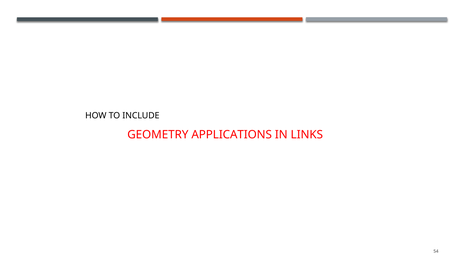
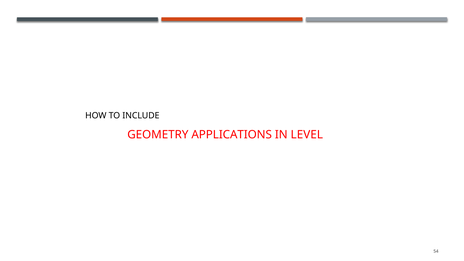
LINKS: LINKS -> LEVEL (307, 135)
